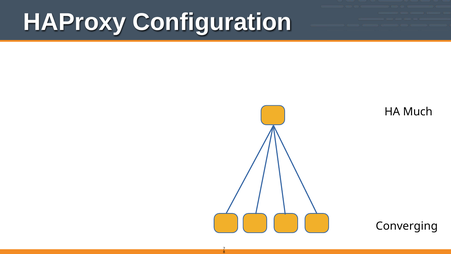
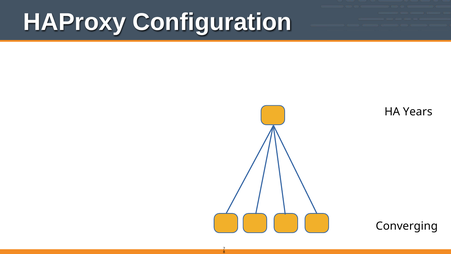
Much: Much -> Years (418, 112)
